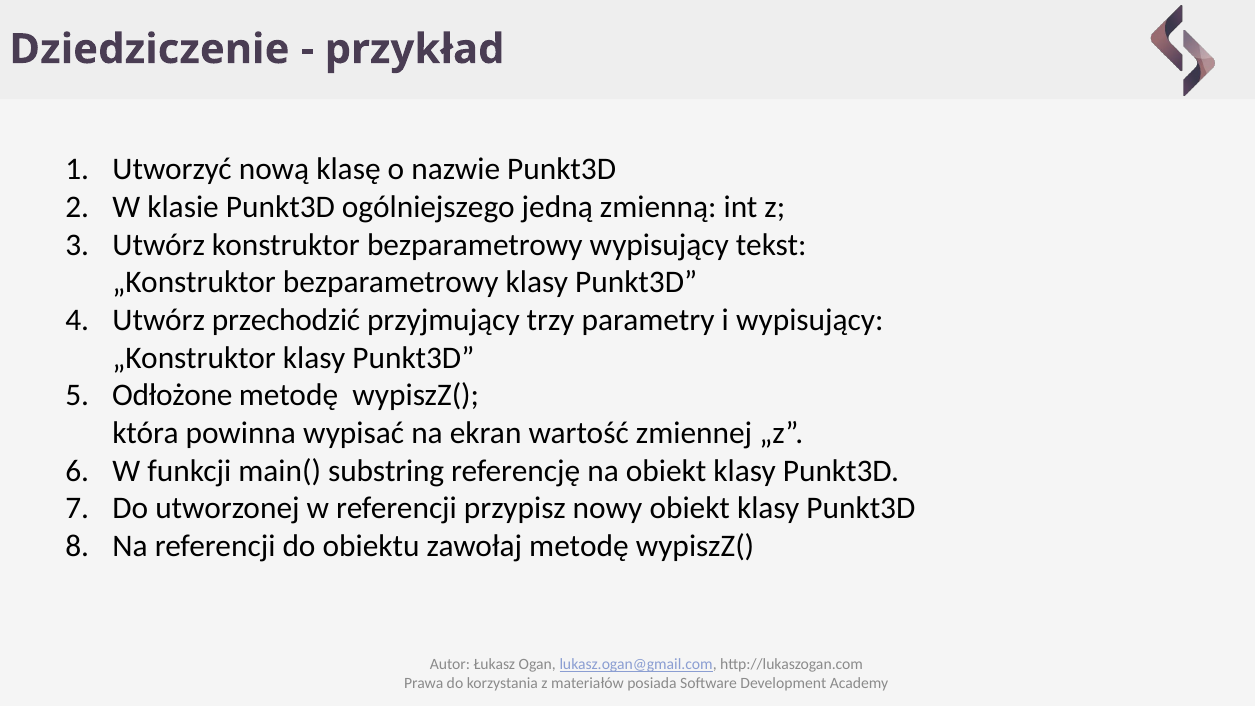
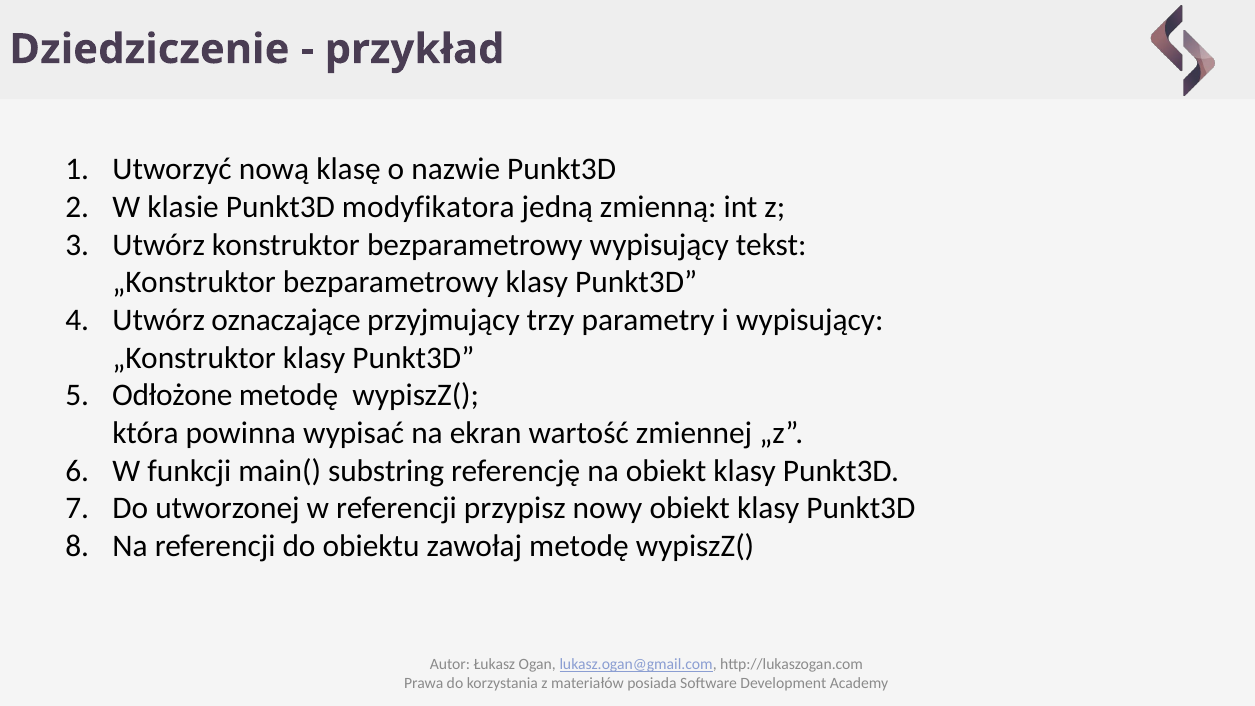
ogólniejszego: ogólniejszego -> modyfikatora (428, 207)
przechodzić: przechodzić -> oznaczające (286, 320)
